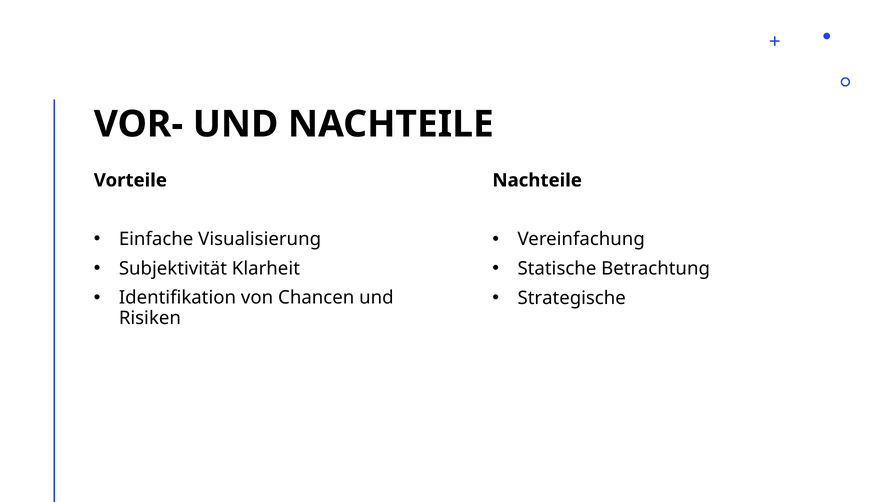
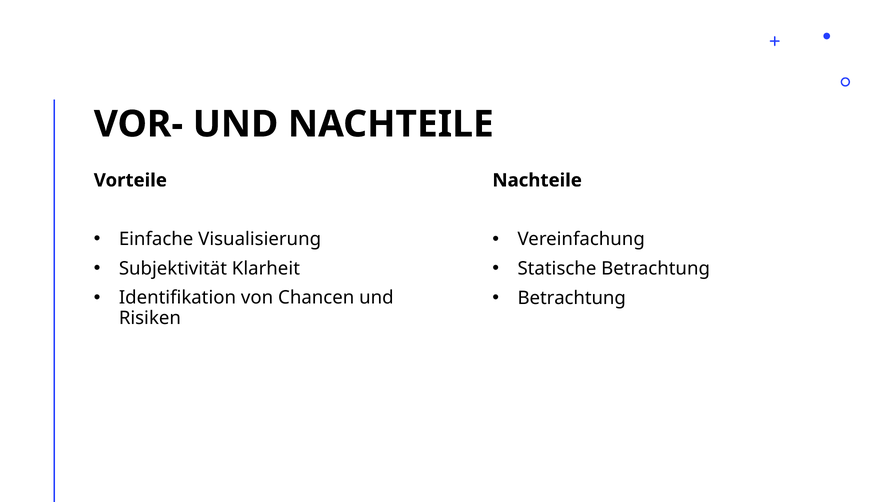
Strategische: Strategische -> Betrachtung (572, 298)
